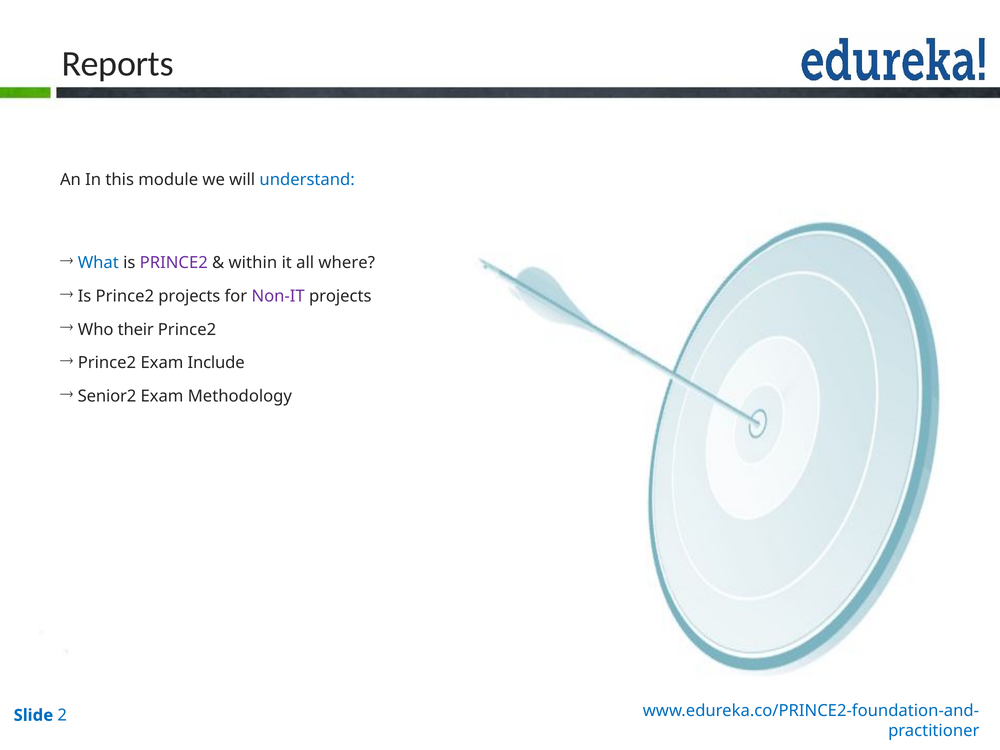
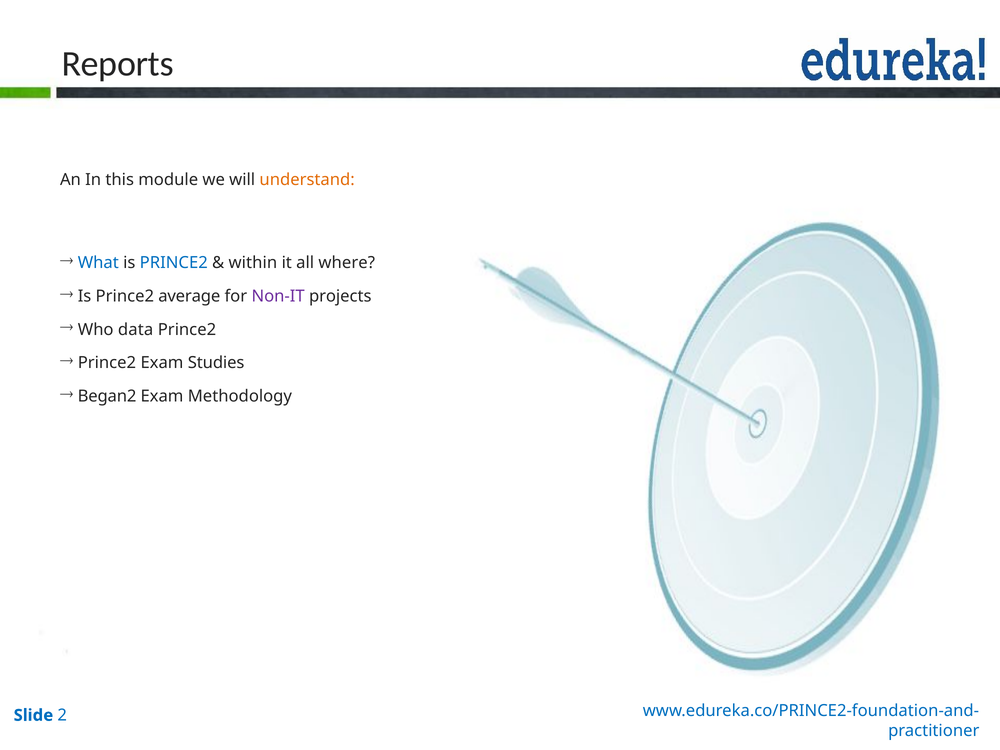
understand colour: blue -> orange (307, 180)
PRINCE2 colour: purple -> blue (174, 263)
Prince2 projects: projects -> average (189, 296)
their: their -> data (136, 330)
Include: Include -> Studies (216, 363)
Senior2: Senior2 -> Began2 (107, 396)
